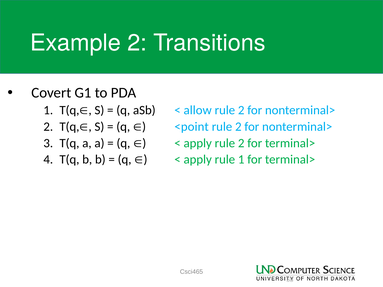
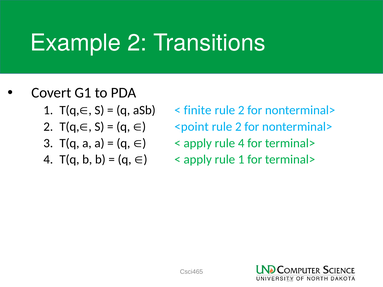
allow: allow -> finite (198, 110)
apply rule 2: 2 -> 4 (241, 143)
